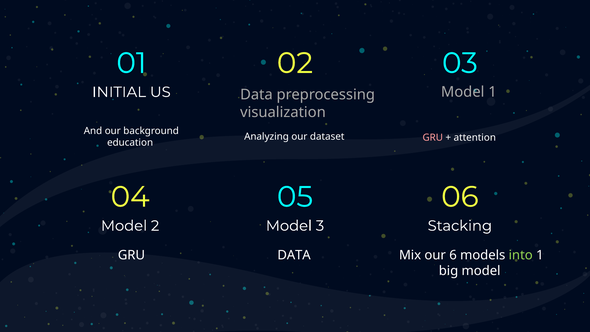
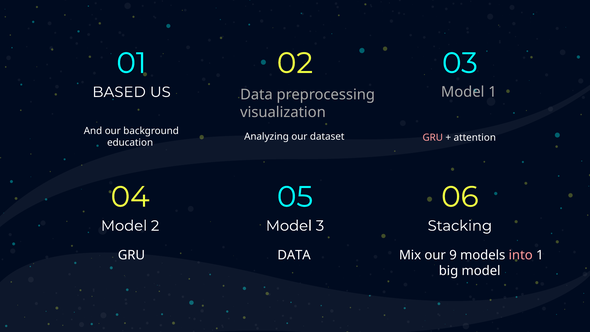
INITIAL: INITIAL -> BASED (119, 92)
6: 6 -> 9 (453, 255)
into colour: light green -> pink (521, 255)
